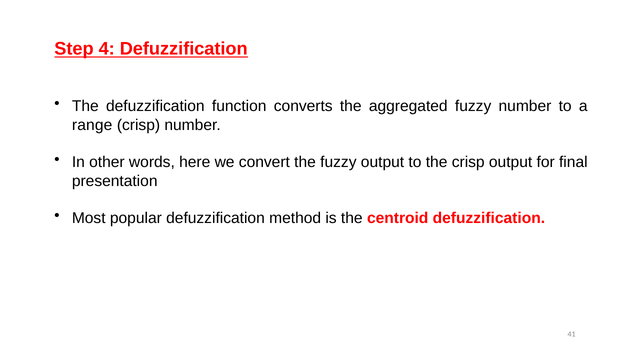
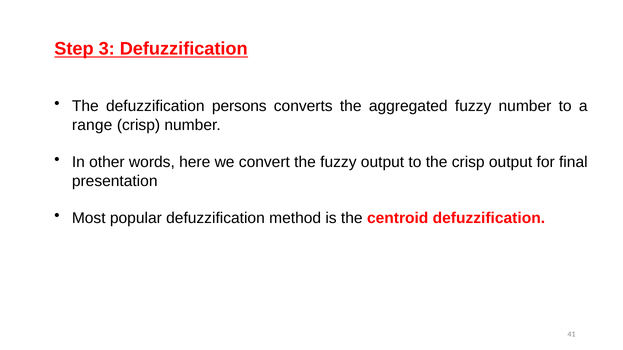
4: 4 -> 3 (107, 49)
function: function -> persons (239, 106)
